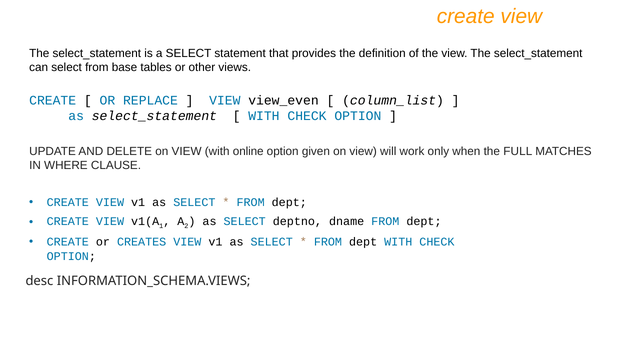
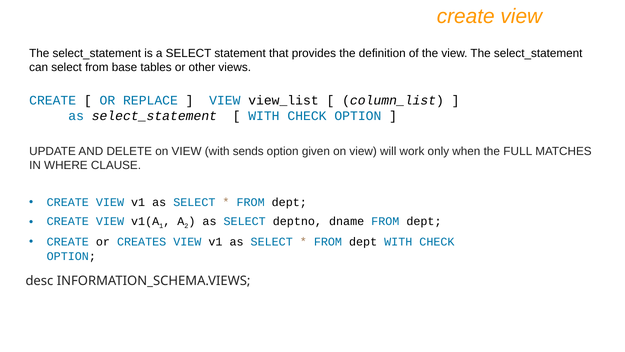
view_even: view_even -> view_list (283, 100)
online: online -> sends (248, 151)
